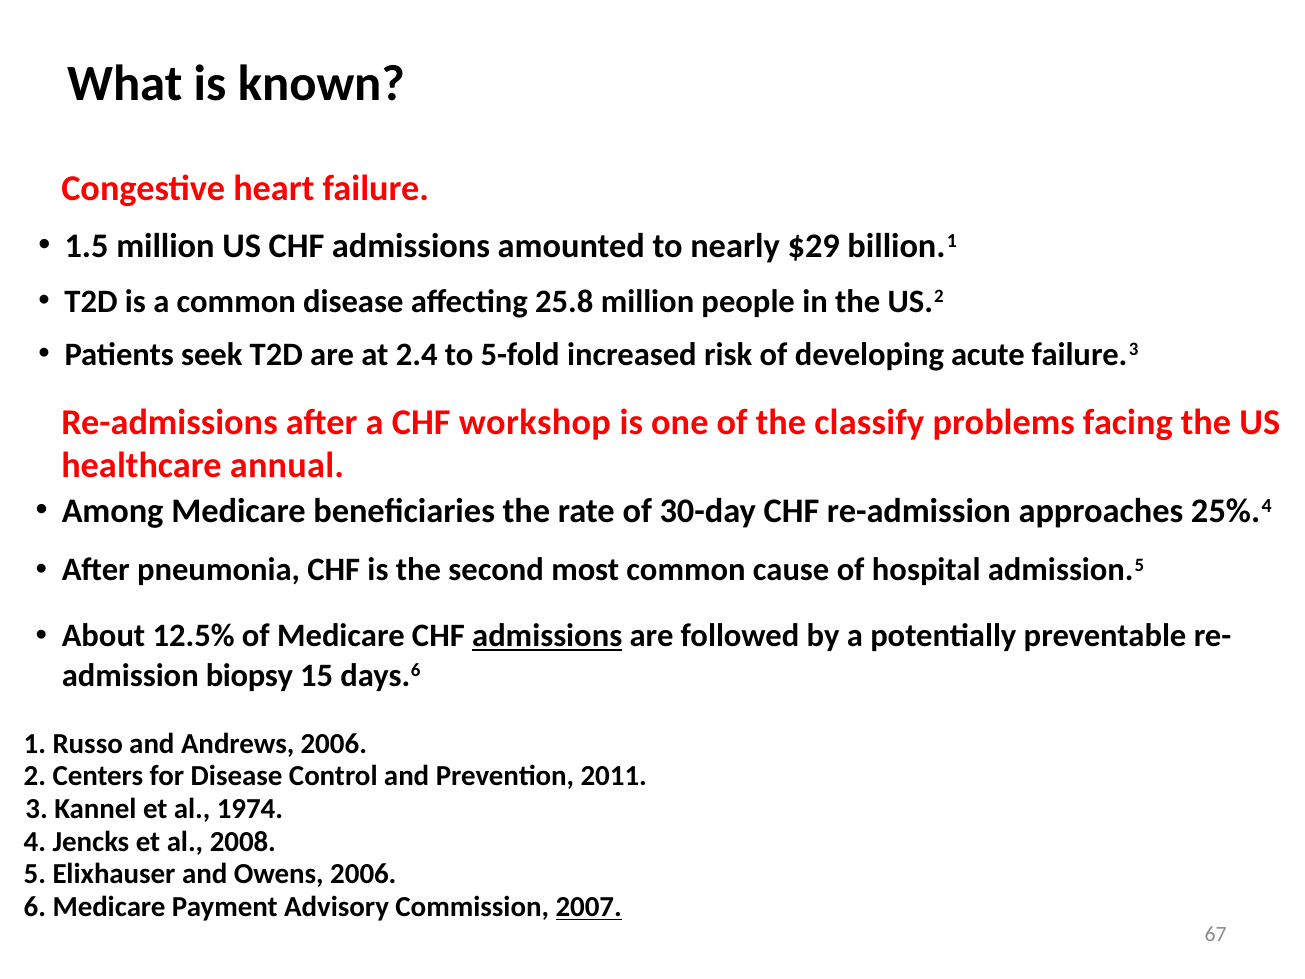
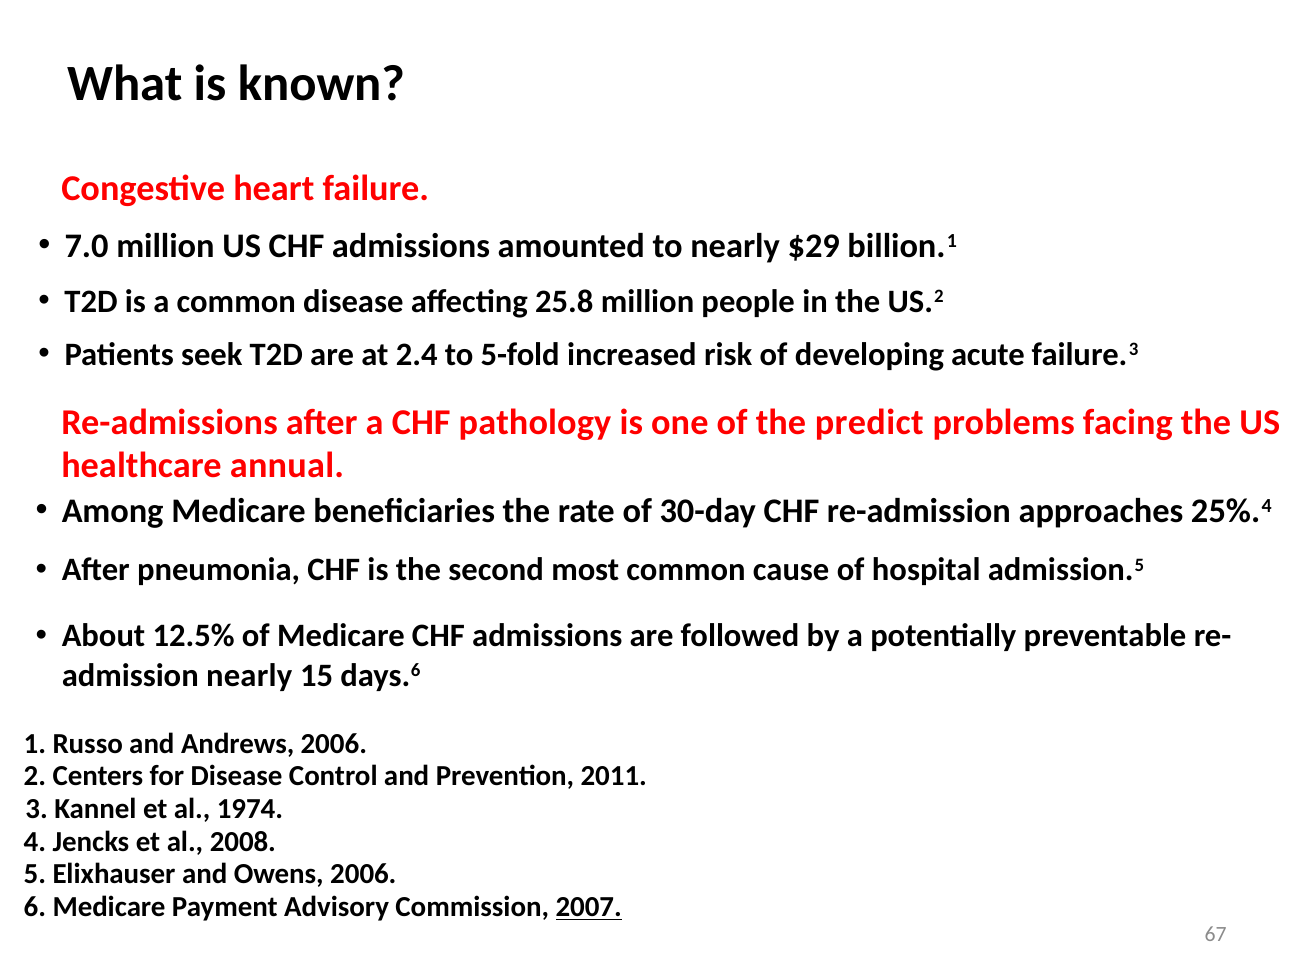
1.5: 1.5 -> 7.0 (87, 246)
workshop: workshop -> pathology (535, 422)
classify: classify -> predict (869, 422)
admissions underline: present -> none (547, 636)
admission biopsy: biopsy -> nearly (249, 675)
